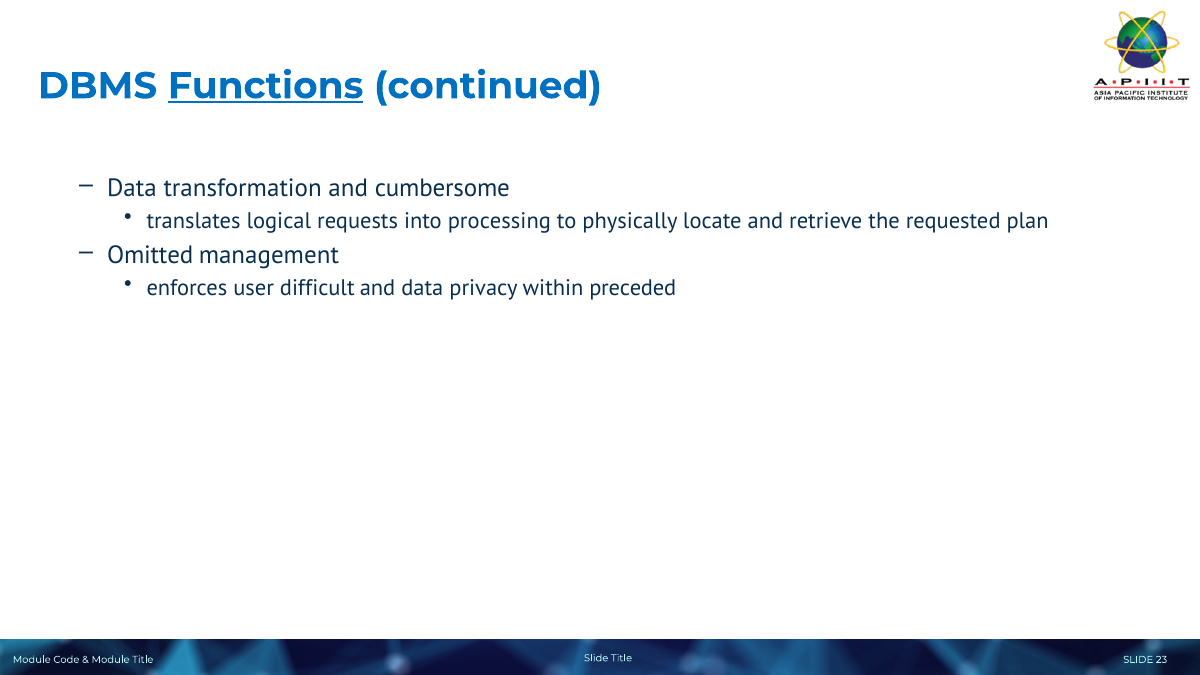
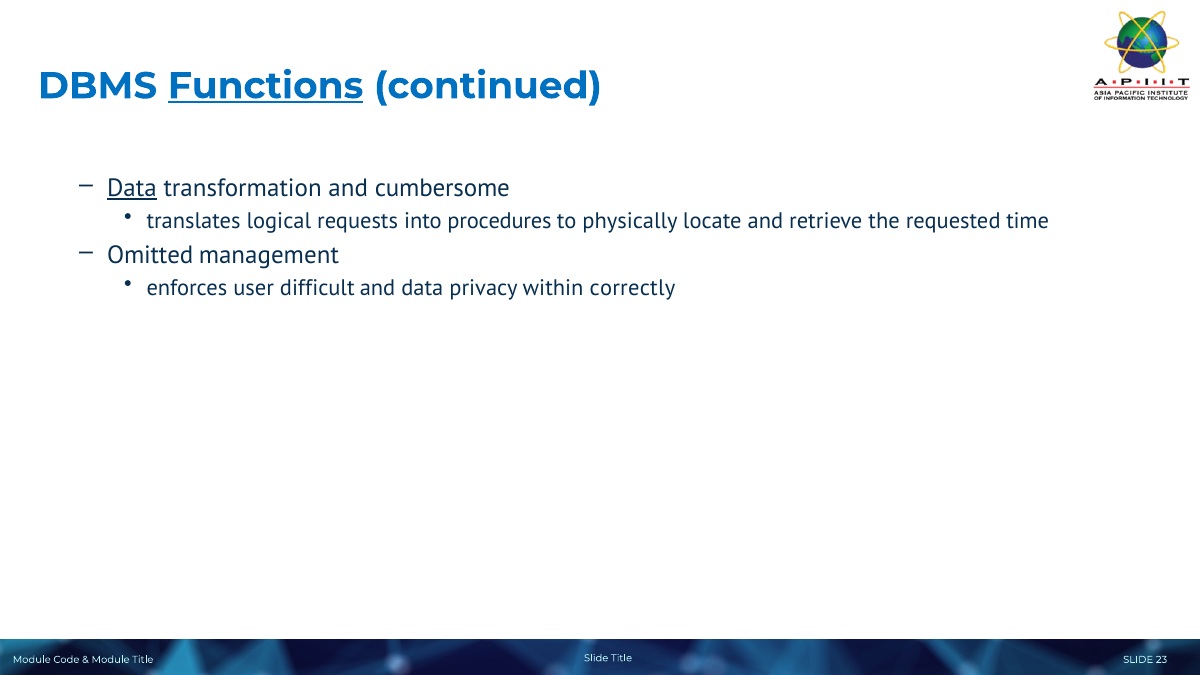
Data underline: none -> present (132, 188)
processing: processing -> procedures (499, 221)
plan: plan -> time (1028, 221)
preceded: preceded -> correctly (632, 288)
